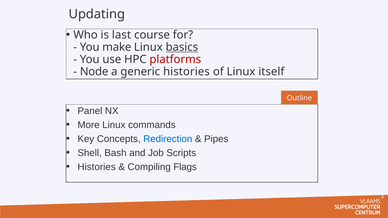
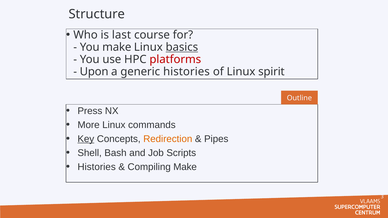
Updating: Updating -> Structure (97, 14)
Node: Node -> Upon (94, 72)
itself: itself -> spirit (271, 72)
Panel: Panel -> Press (90, 111)
Key underline: none -> present (86, 139)
Redirection colour: blue -> orange (168, 139)
Compiling Flags: Flags -> Make (185, 167)
